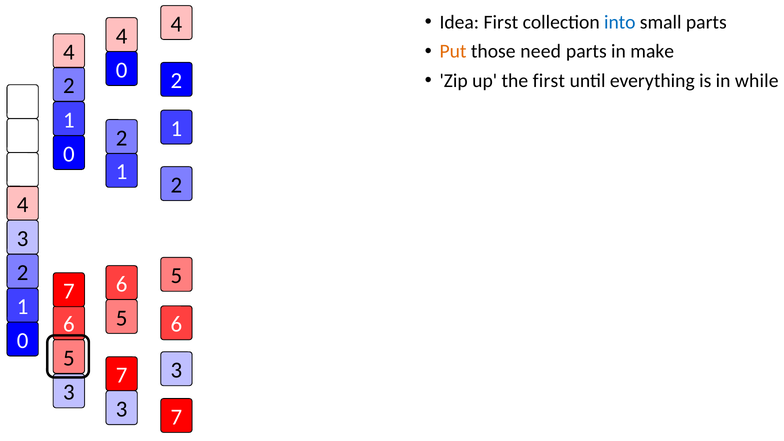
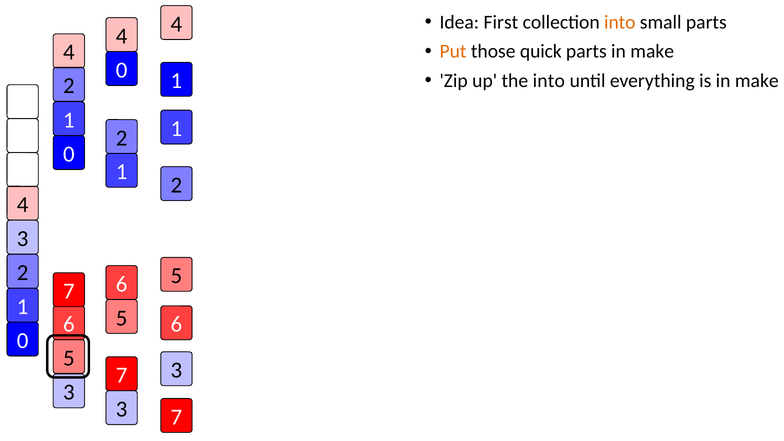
into colour: blue -> orange (620, 22)
need: need -> quick (541, 51)
2: 2 -> 1 (176, 81)
the first: first -> into (549, 81)
is in while: while -> make (757, 81)
